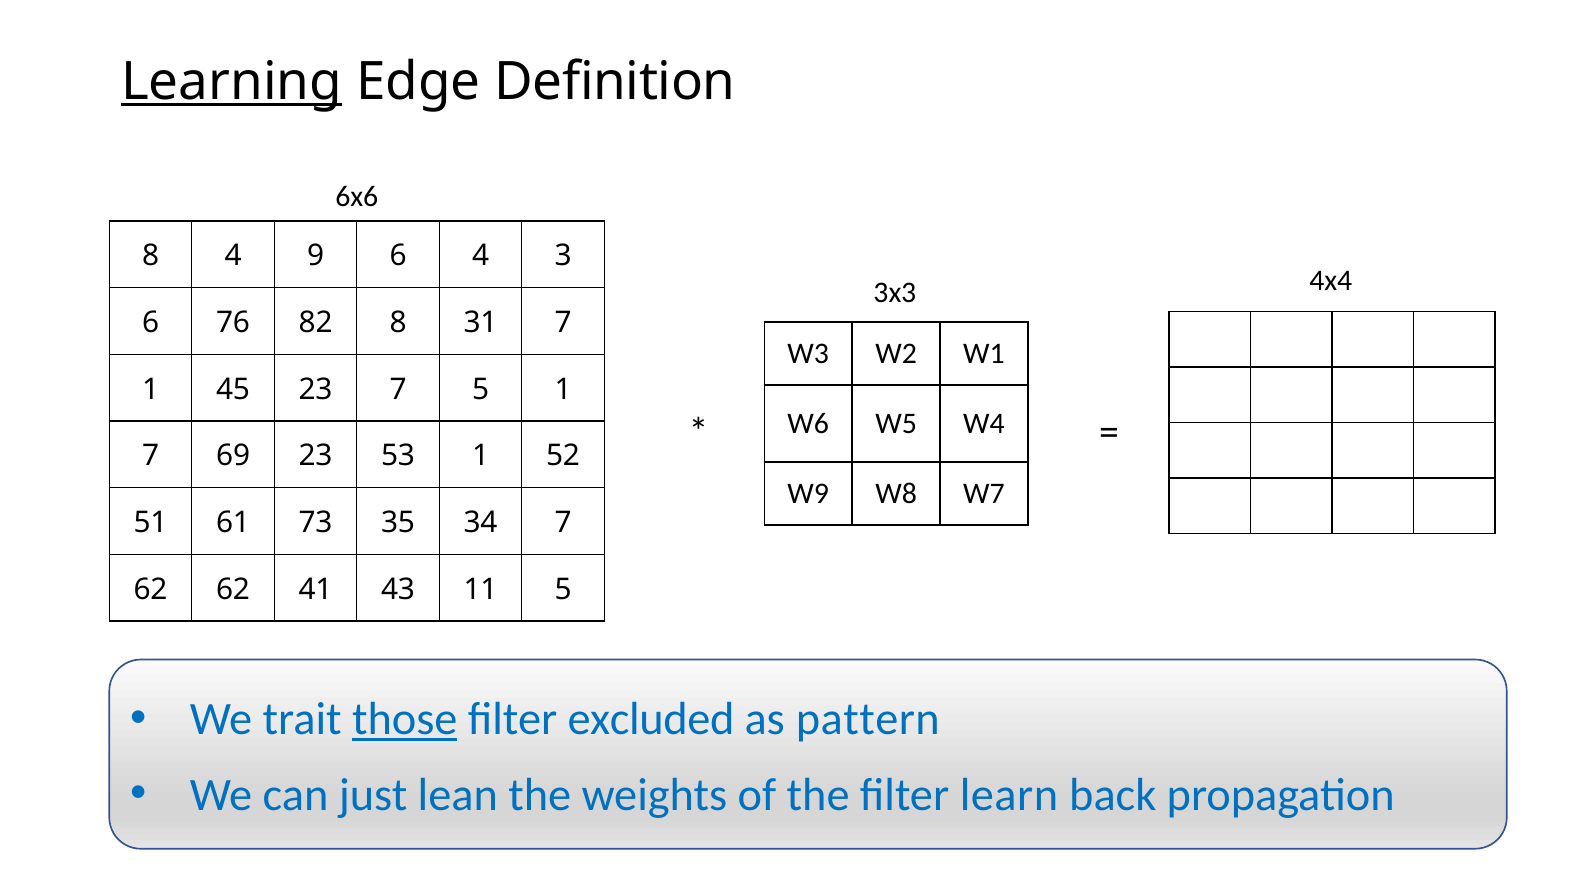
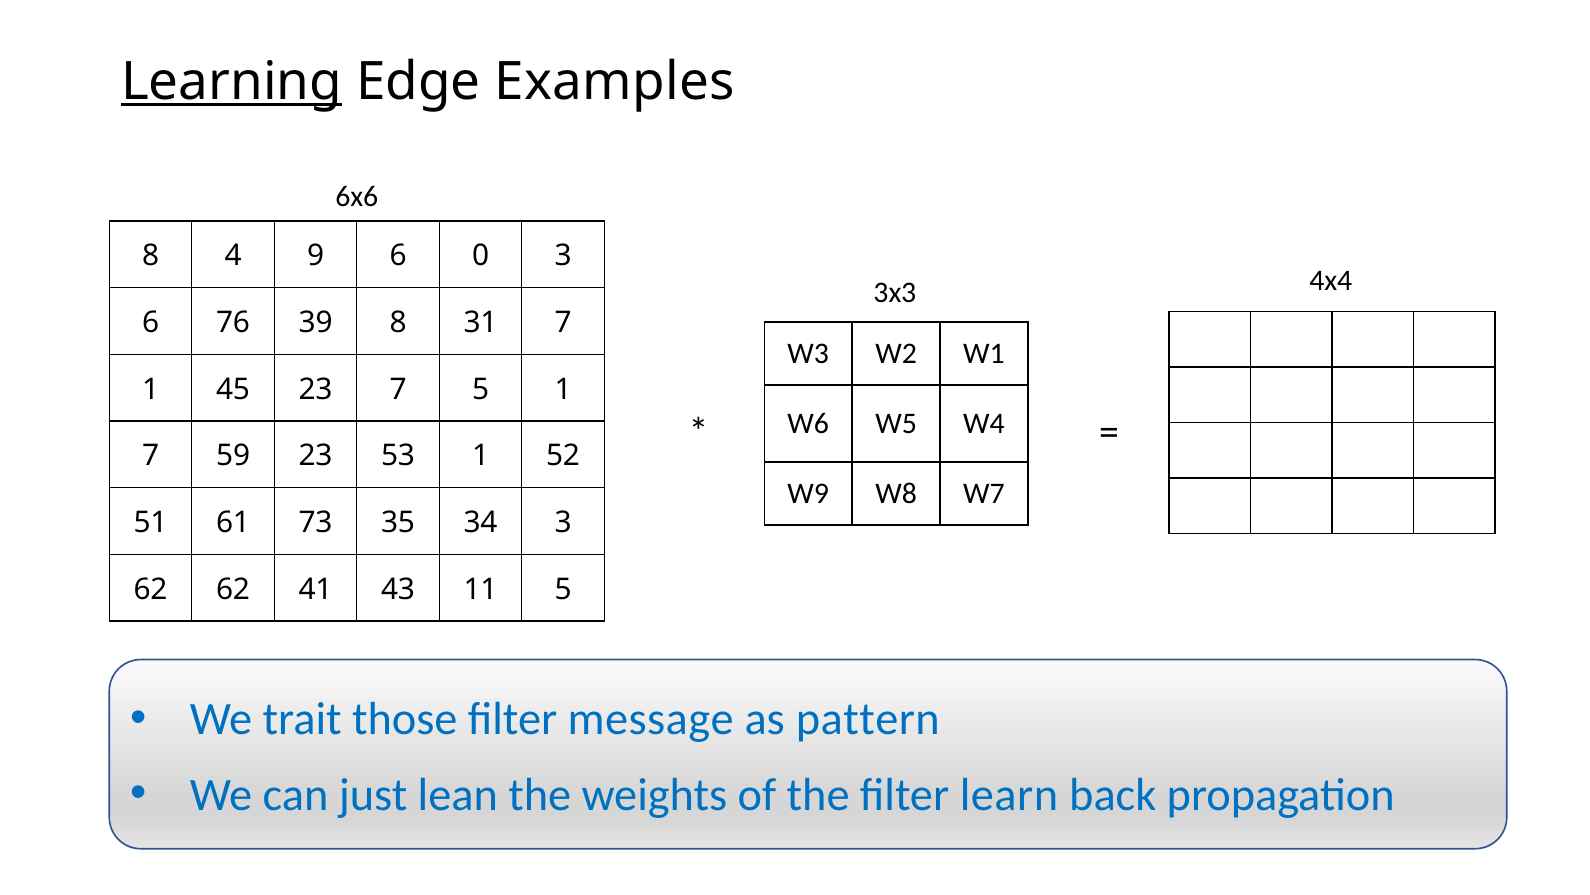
Definition: Definition -> Examples (615, 82)
6 4: 4 -> 0 (481, 256)
82: 82 -> 39 (316, 323)
69: 69 -> 59 (233, 456)
34 7: 7 -> 3 (563, 522)
those underline: present -> none (405, 719)
excluded: excluded -> message (651, 719)
